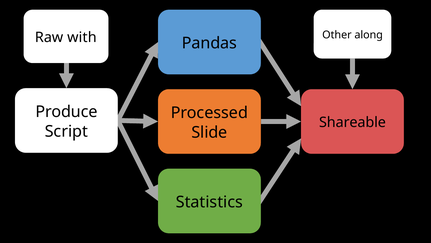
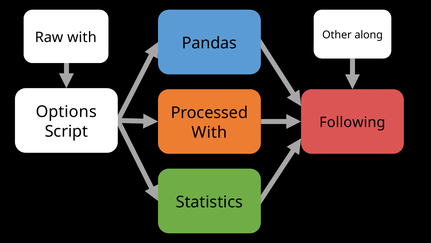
Produce: Produce -> Options (66, 112)
Shareable: Shareable -> Following (352, 122)
Slide: Slide -> With (209, 132)
